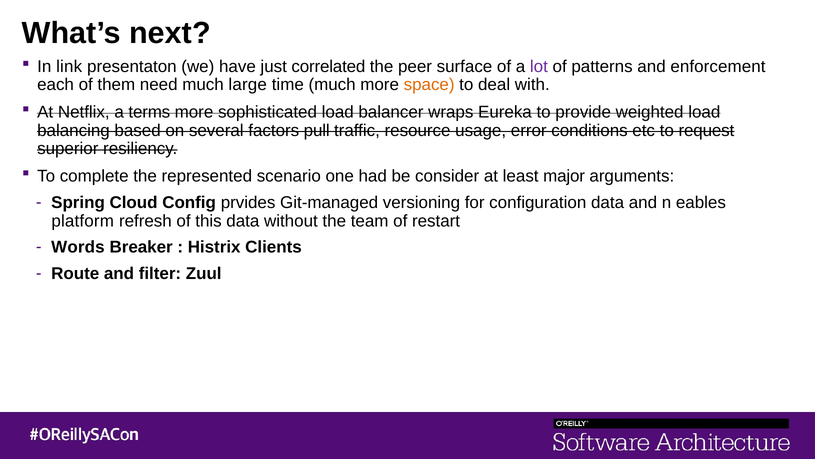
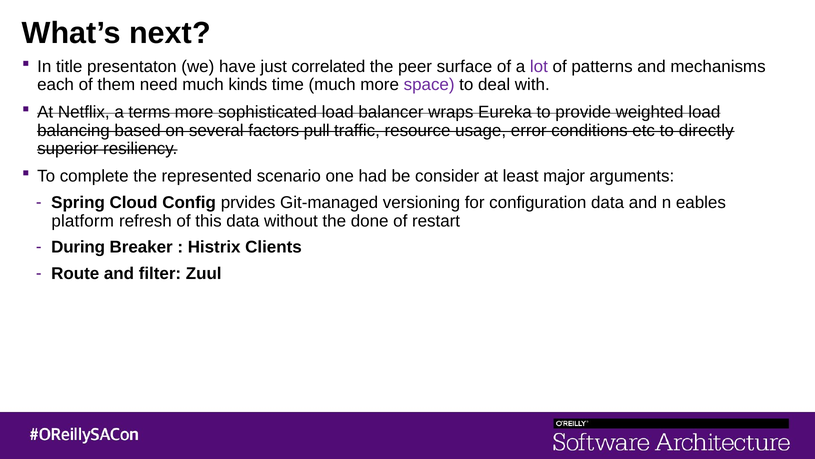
link: link -> title (69, 66)
enforcement: enforcement -> mechanisms (718, 66)
large: large -> kinds (248, 85)
space colour: orange -> purple (429, 85)
request: request -> directly (706, 130)
team: team -> done (370, 221)
Words: Words -> During (78, 247)
